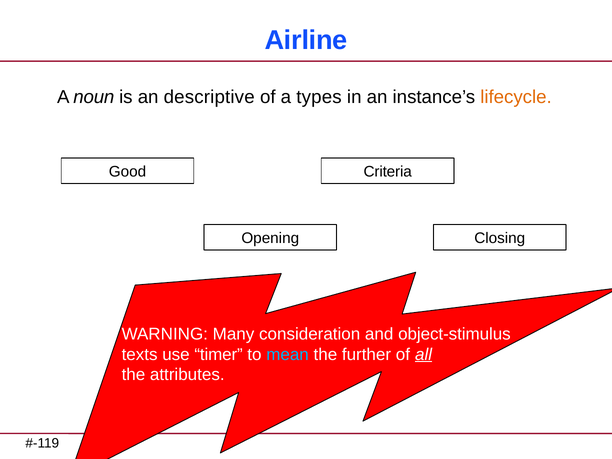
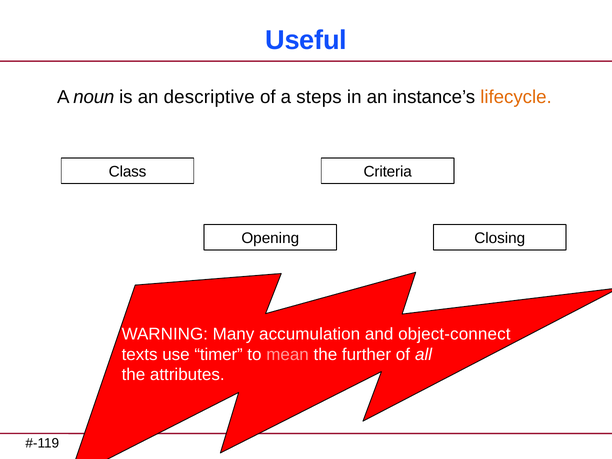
Airline: Airline -> Useful (306, 40)
types: types -> steps (319, 97)
Good: Good -> Class (128, 172)
consideration: consideration -> accumulation (310, 334)
object-stimulus: object-stimulus -> object-connect (454, 334)
mean colour: light blue -> pink (288, 354)
all underline: present -> none (424, 354)
